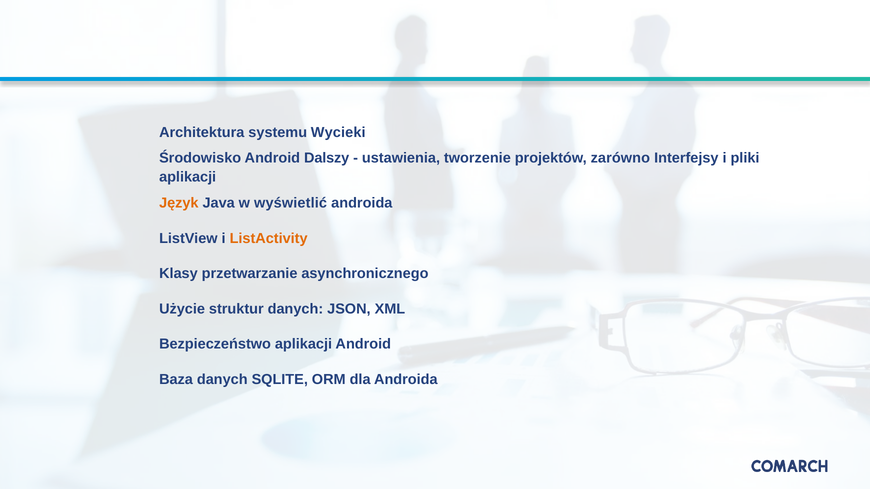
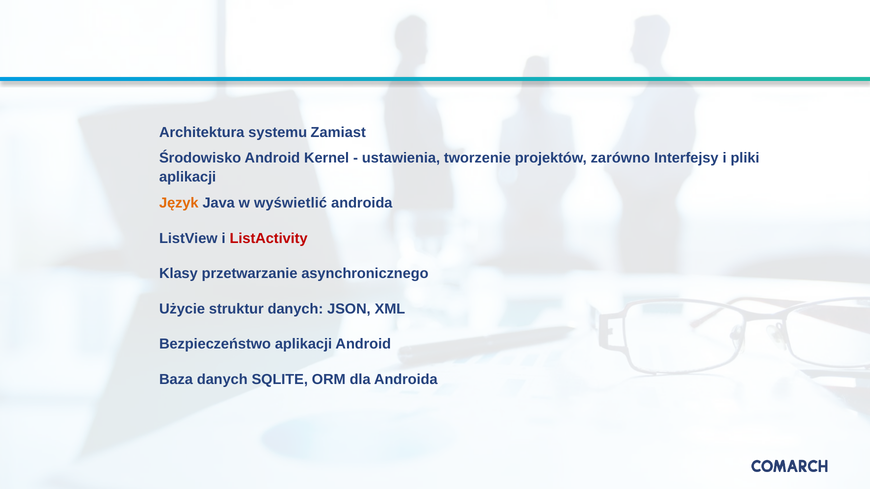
Wycieki: Wycieki -> Zamiast (338, 133)
Dalszy: Dalszy -> Kernel (327, 158)
ListActivity colour: orange -> red (269, 238)
